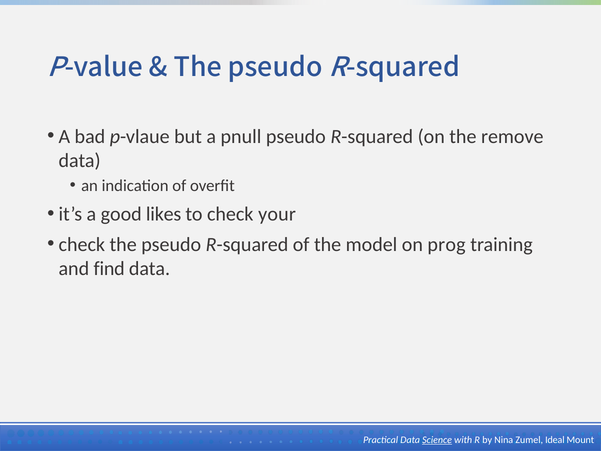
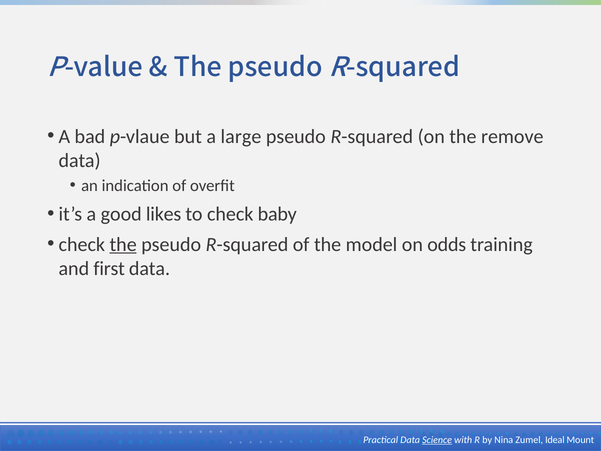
pnull: pnull -> large (241, 136)
your: your -> baby (277, 214)
the underline: none -> present (123, 244)
prog: prog -> odds (447, 244)
find: find -> first (109, 268)
